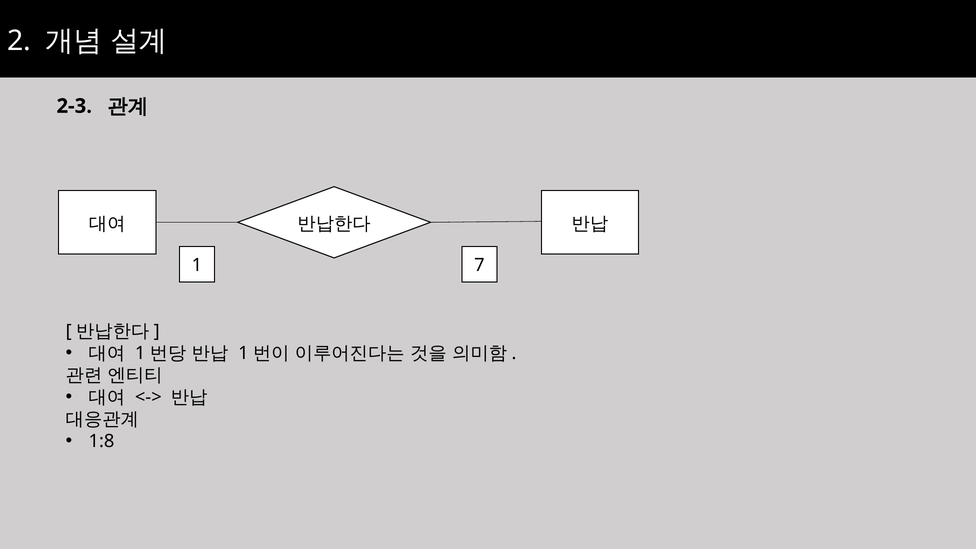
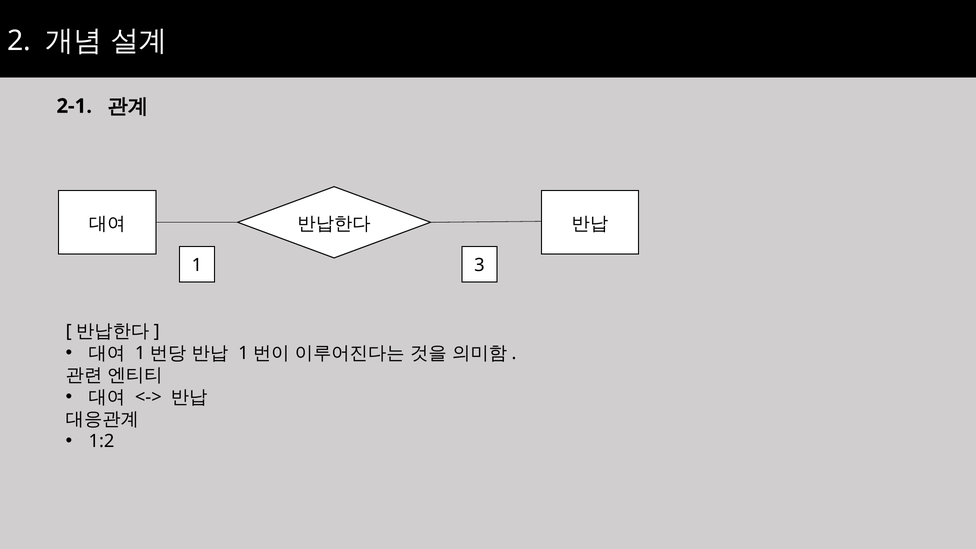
2-3: 2-3 -> 2-1 (74, 106)
7: 7 -> 3 (479, 265)
1:8: 1:8 -> 1:2 (101, 441)
